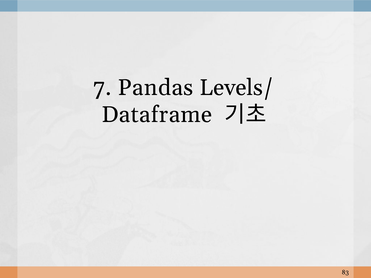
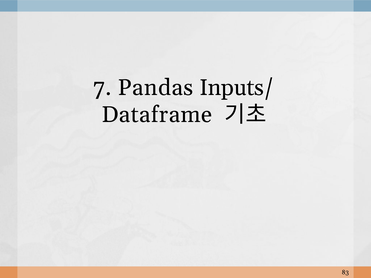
Levels/: Levels/ -> Inputs/ (237, 88)
